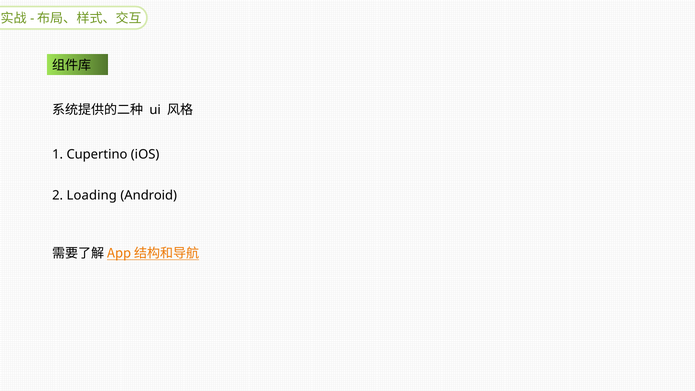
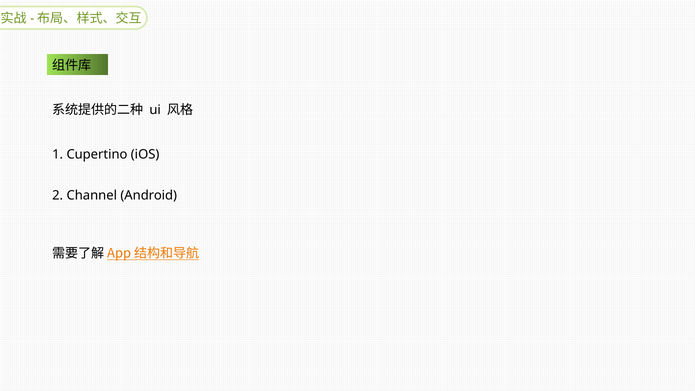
Loading: Loading -> Channel (92, 195)
